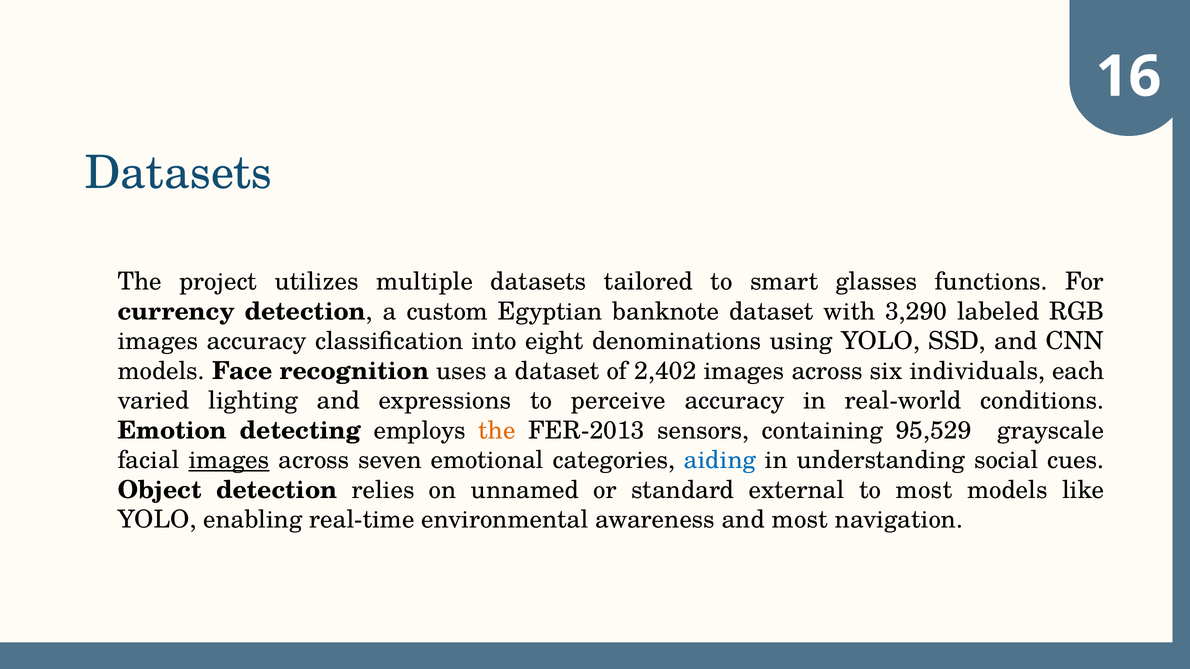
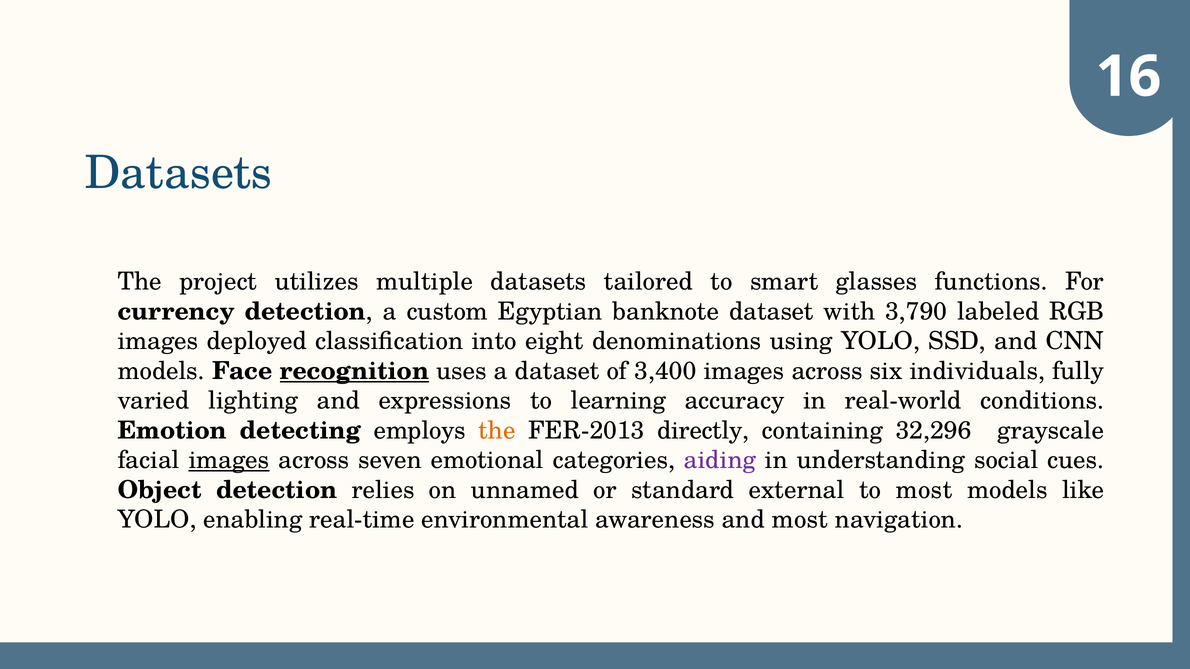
3,290: 3,290 -> 3,790 (916, 312)
images accuracy: accuracy -> deployed (257, 341)
recognition underline: none -> present (354, 371)
2,402: 2,402 -> 3,400 (665, 371)
each: each -> fully (1078, 371)
perceive: perceive -> learning (618, 401)
sensors: sensors -> directly (703, 431)
95,529: 95,529 -> 32,296 (934, 431)
aiding colour: blue -> purple (720, 460)
